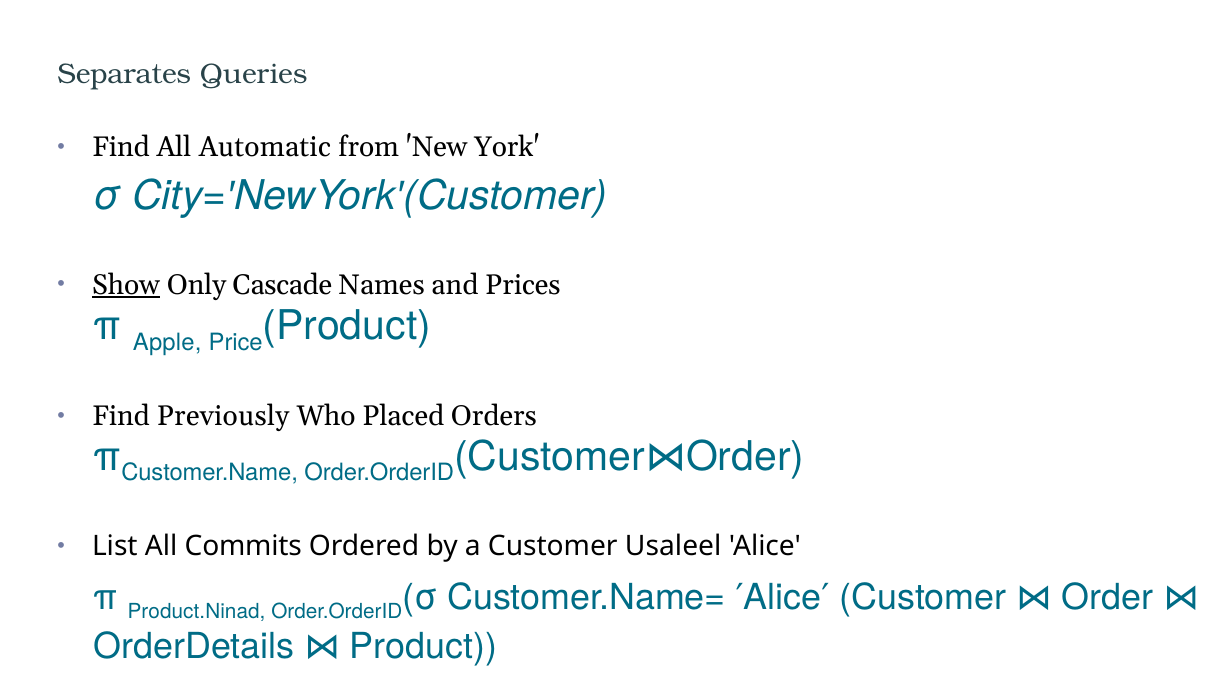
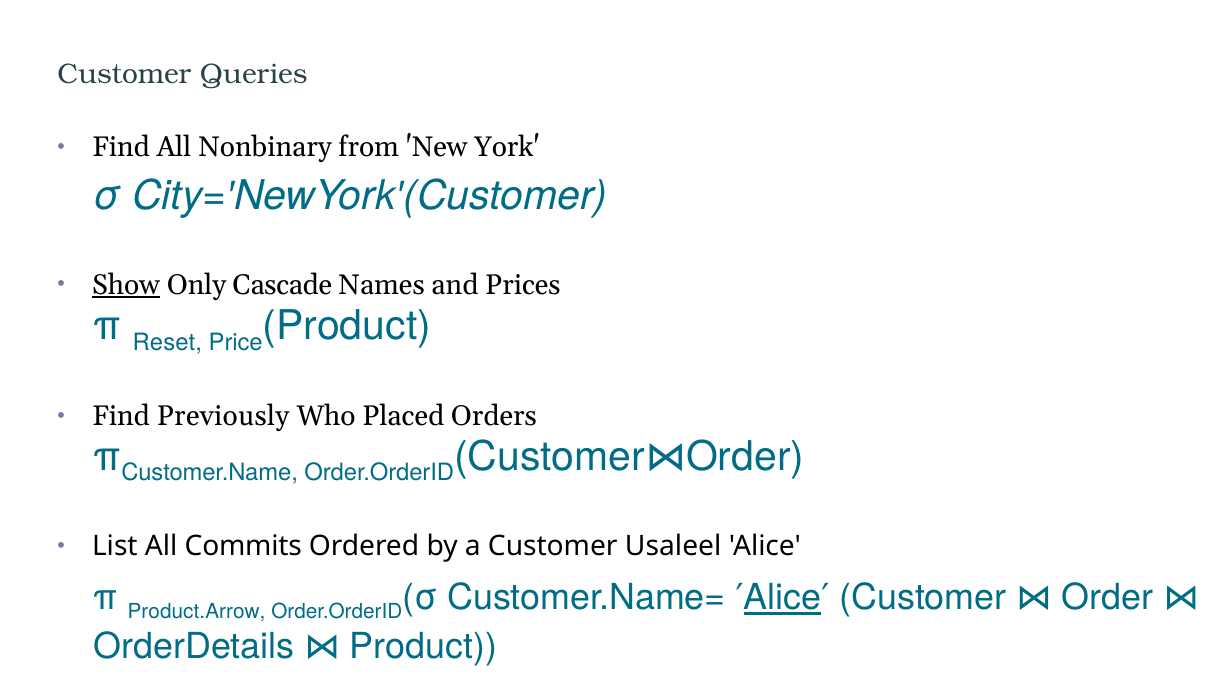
Separates: Separates -> Customer (124, 74)
Automatic: Automatic -> Nonbinary (265, 148)
Apple: Apple -> Reset (167, 342)
Product.Ninad: Product.Ninad -> Product.Arrow (197, 612)
Alice underline: none -> present (783, 598)
